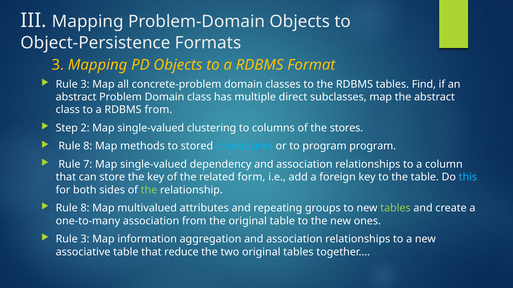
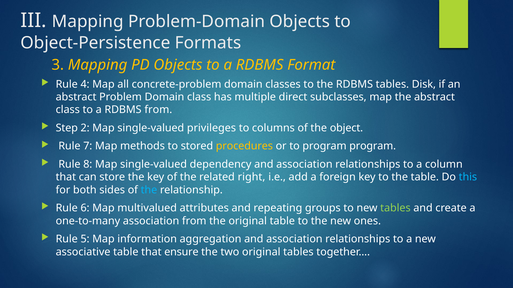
3: 3 -> 4 (85, 84)
Find: Find -> Disk (424, 84)
clustering: clustering -> privileges (211, 128)
stores: stores -> object (346, 128)
8: 8 -> 7 (88, 146)
procedures colour: light blue -> yellow (244, 146)
7: 7 -> 8 (88, 165)
form: form -> right (252, 177)
the colour: light green -> light blue (149, 190)
8: 8 -> 6 (85, 208)
3: 3 -> 5 (85, 240)
reduce: reduce -> ensure (181, 252)
